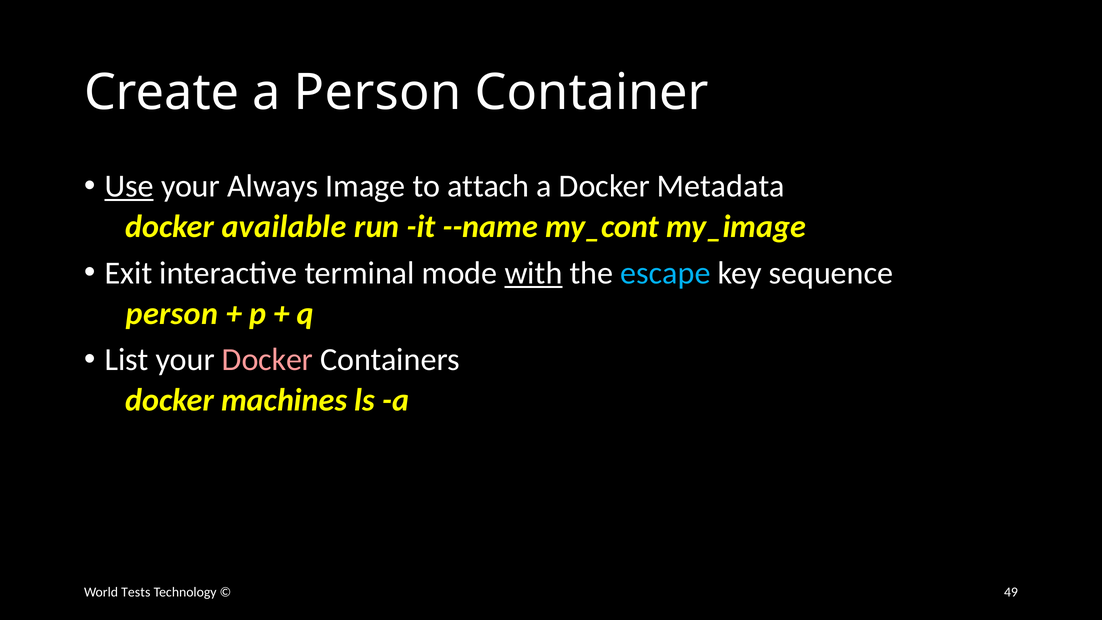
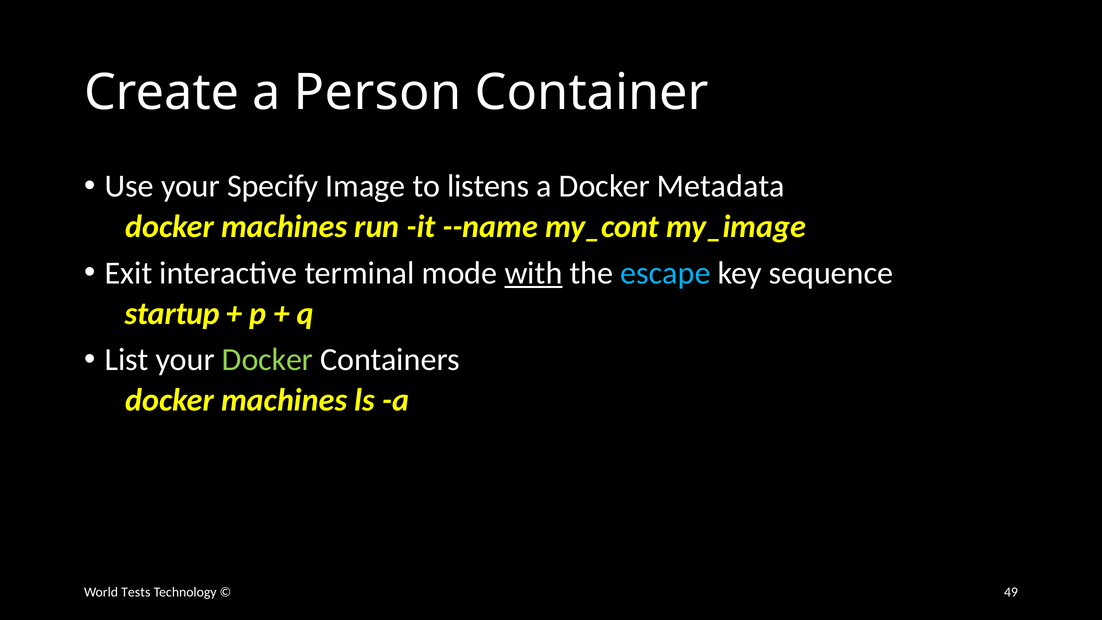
Use underline: present -> none (129, 186)
Always: Always -> Specify (273, 186)
attach: attach -> listens (488, 186)
available: available -> machines (284, 227)
person: person -> startup (172, 313)
Docker colour: pink -> light green (267, 360)
